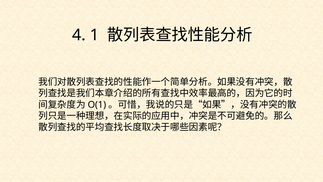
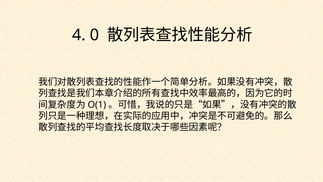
1: 1 -> 0 (94, 35)
